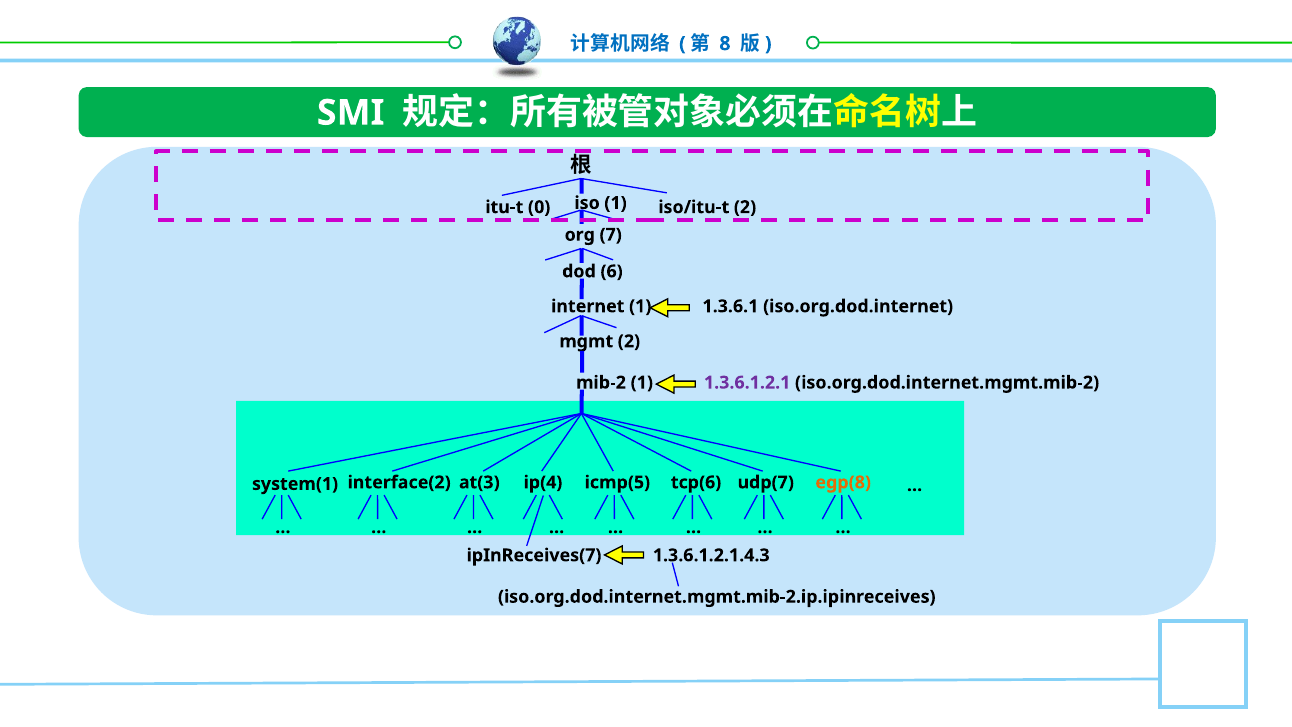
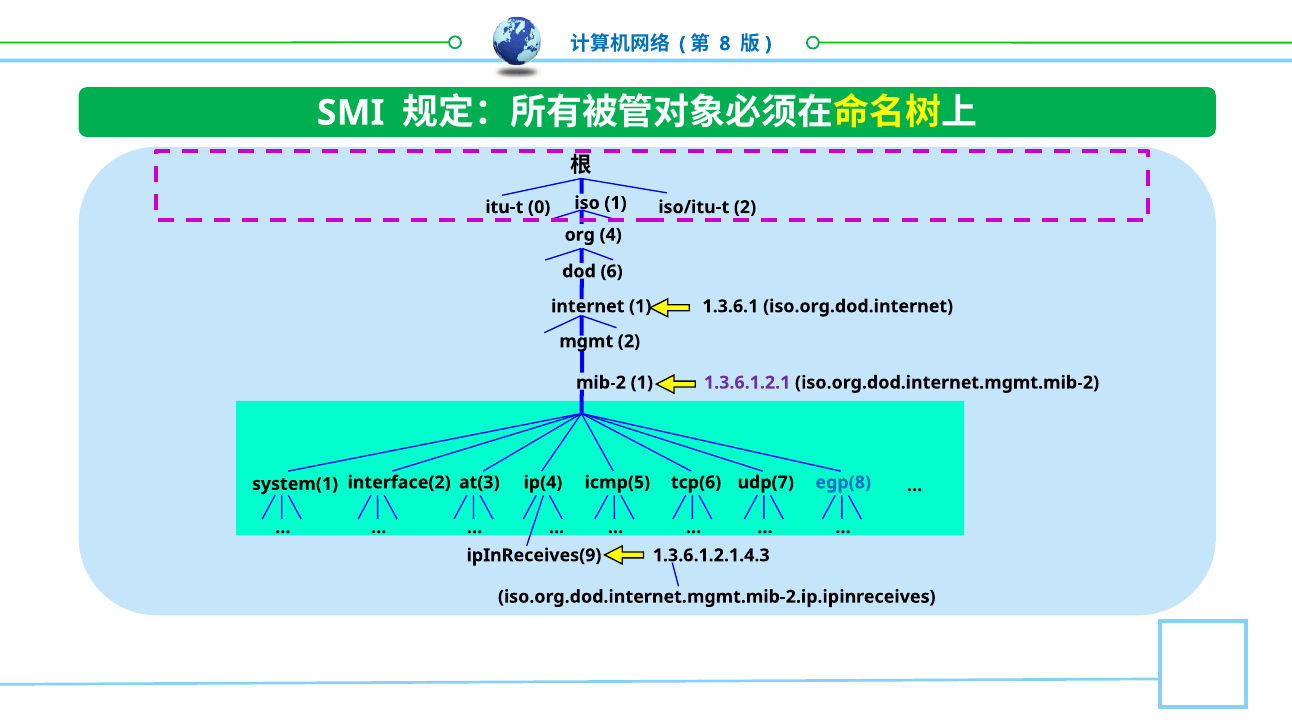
7: 7 -> 4 (611, 235)
egp(8 colour: orange -> blue (843, 482)
ipInReceives(7: ipInReceives(7 -> ipInReceives(9 (534, 555)
